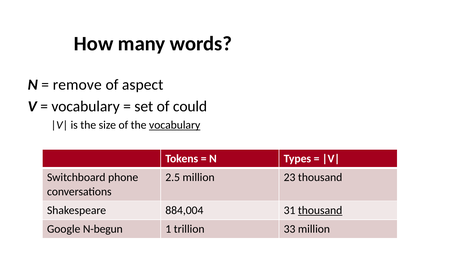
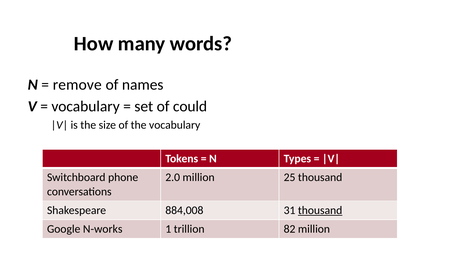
aspect: aspect -> names (143, 85)
vocabulary underline: present -> none (175, 125)
2.5: 2.5 -> 2.0 (173, 178)
23: 23 -> 25 (290, 178)
884,004: 884,004 -> 884,008 (184, 211)
N-begun: N-begun -> N-works (103, 229)
33: 33 -> 82 (290, 229)
